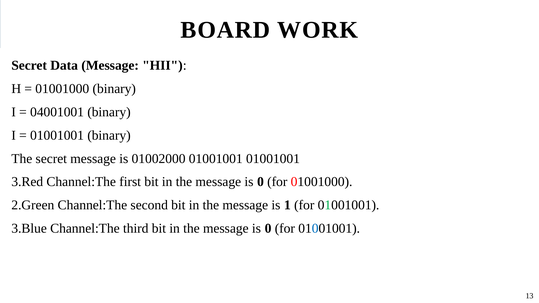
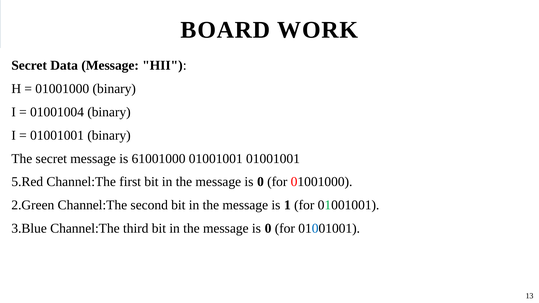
04001001: 04001001 -> 01001004 (57, 112)
01002000: 01002000 -> 61001000 (159, 159)
3.Red: 3.Red -> 5.Red (27, 182)
